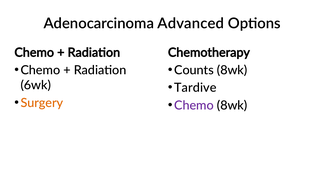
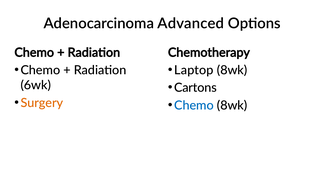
Counts: Counts -> Laptop (194, 70)
Tardive: Tardive -> Cartons (195, 88)
Chemo colour: purple -> blue (194, 106)
